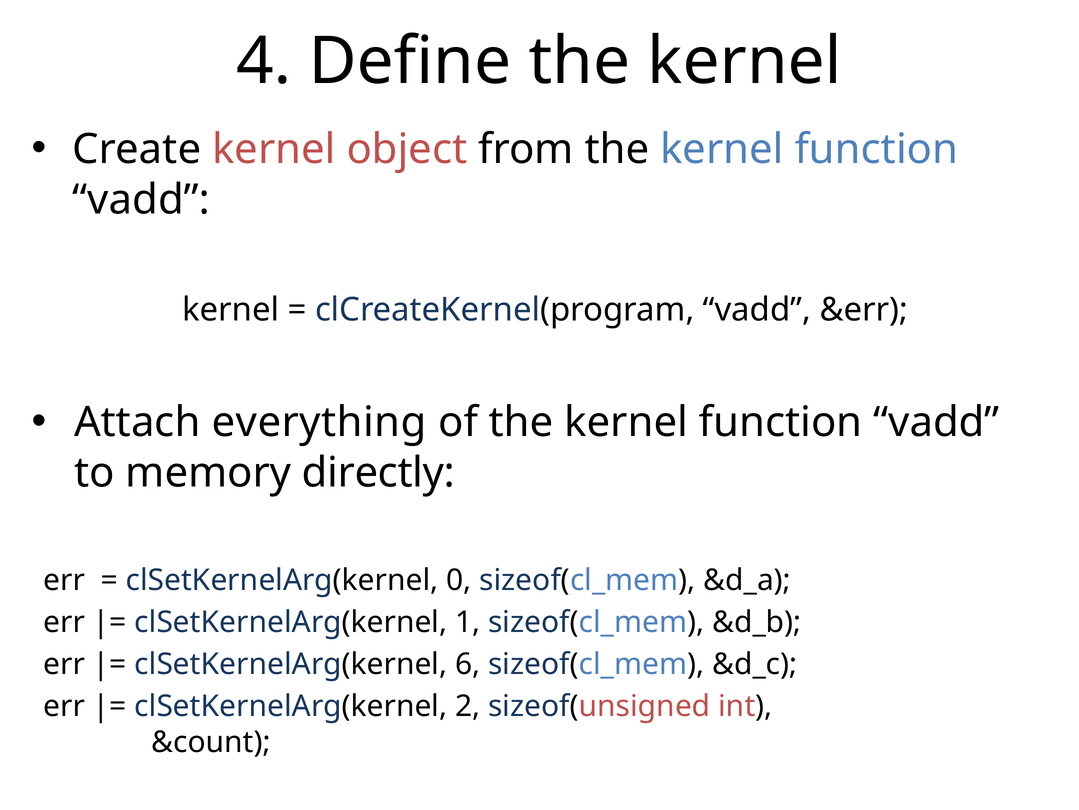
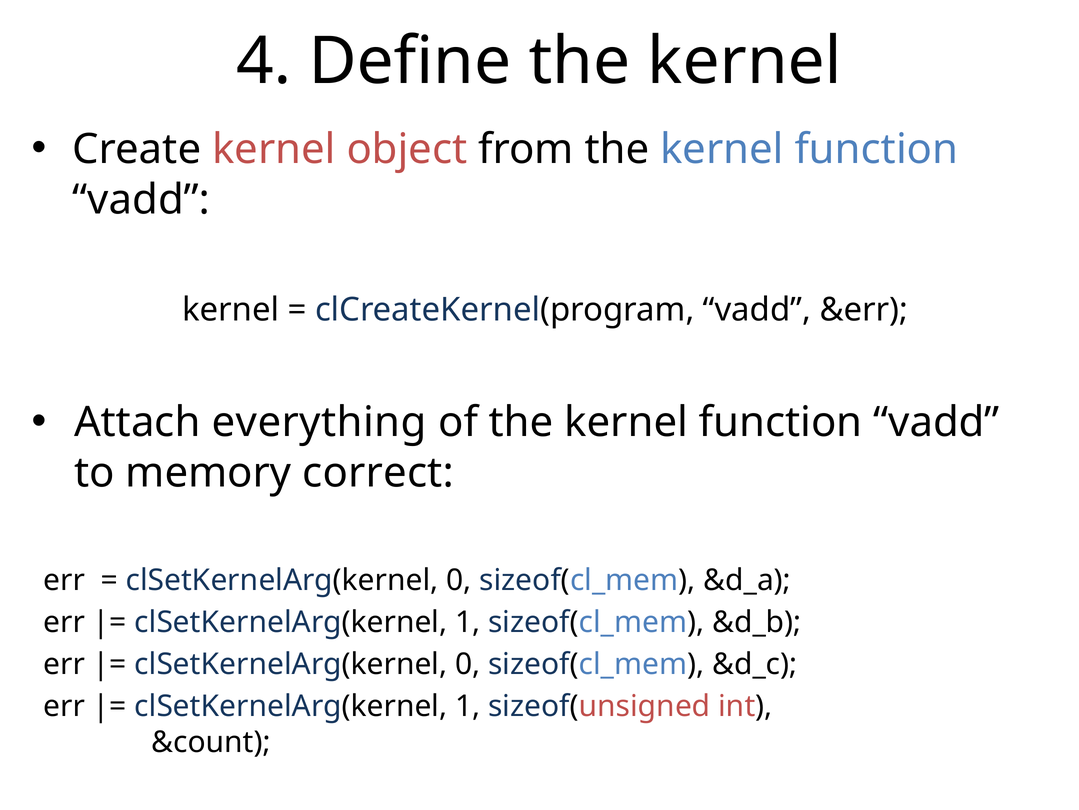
directly: directly -> correct (378, 473)
6: 6 -> 0 (468, 664)
2: 2 -> 1 (468, 706)
